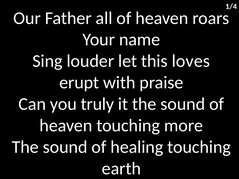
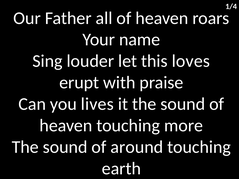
truly: truly -> lives (97, 104)
healing: healing -> around (137, 147)
